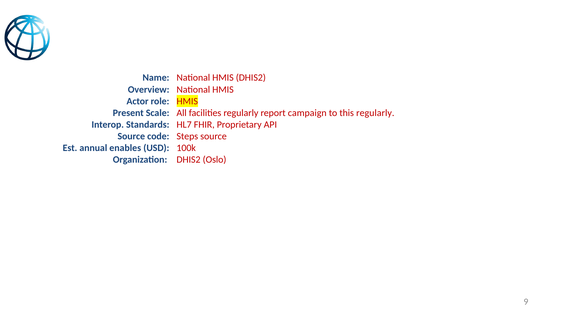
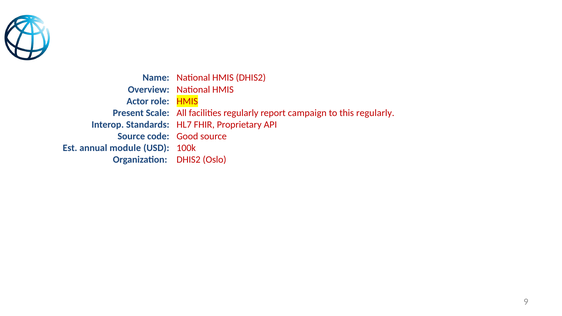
Steps: Steps -> Good (187, 136)
enables: enables -> module (125, 148)
